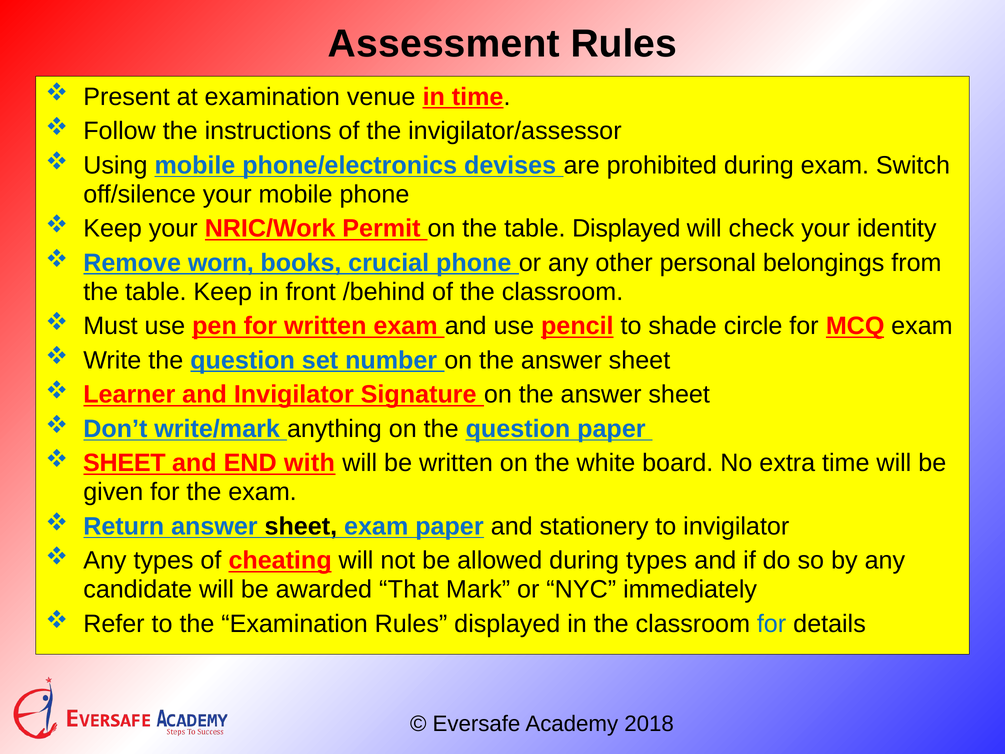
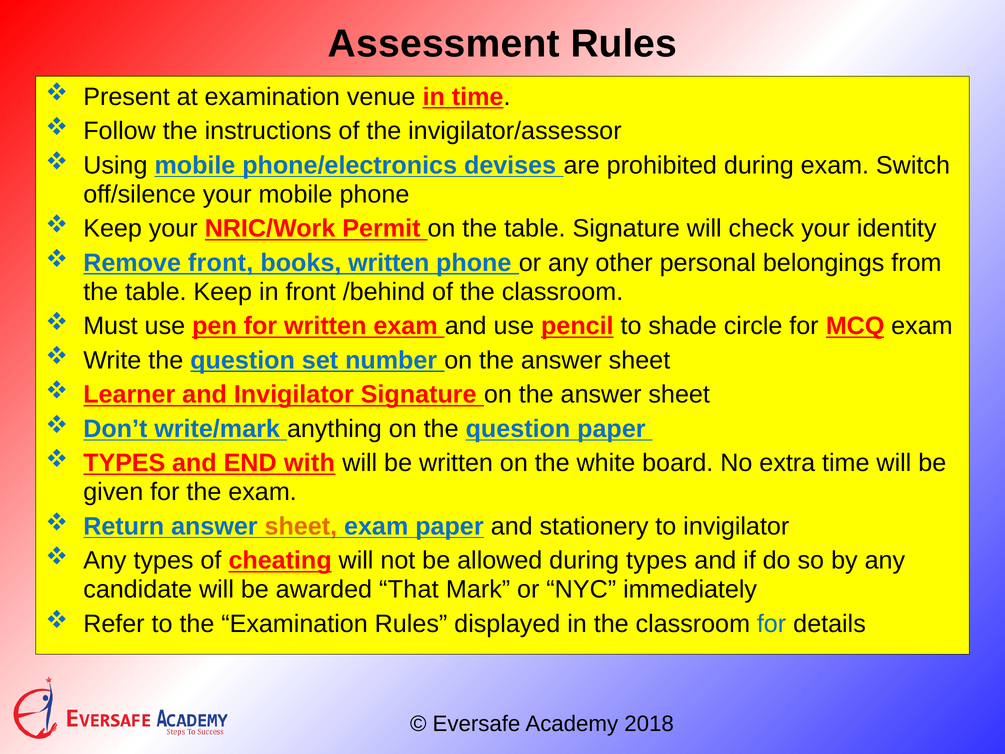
table Displayed: Displayed -> Signature (626, 228)
Remove worn: worn -> front (221, 263)
books crucial: crucial -> written (389, 263)
SHEET: SHEET -> TYPES (124, 463)
sheet colour: black -> orange (301, 526)
